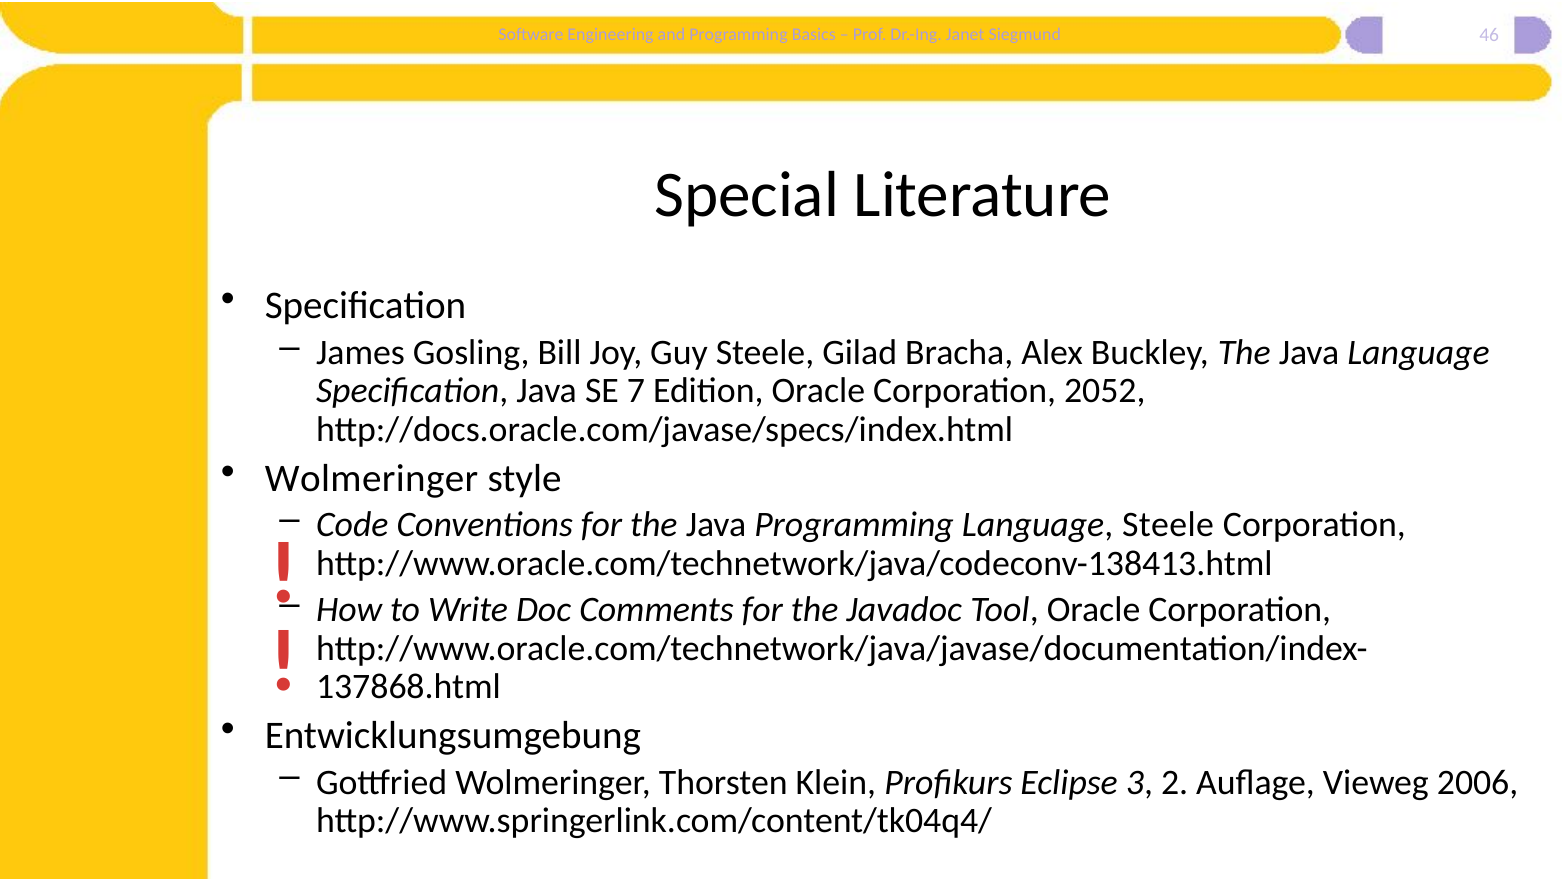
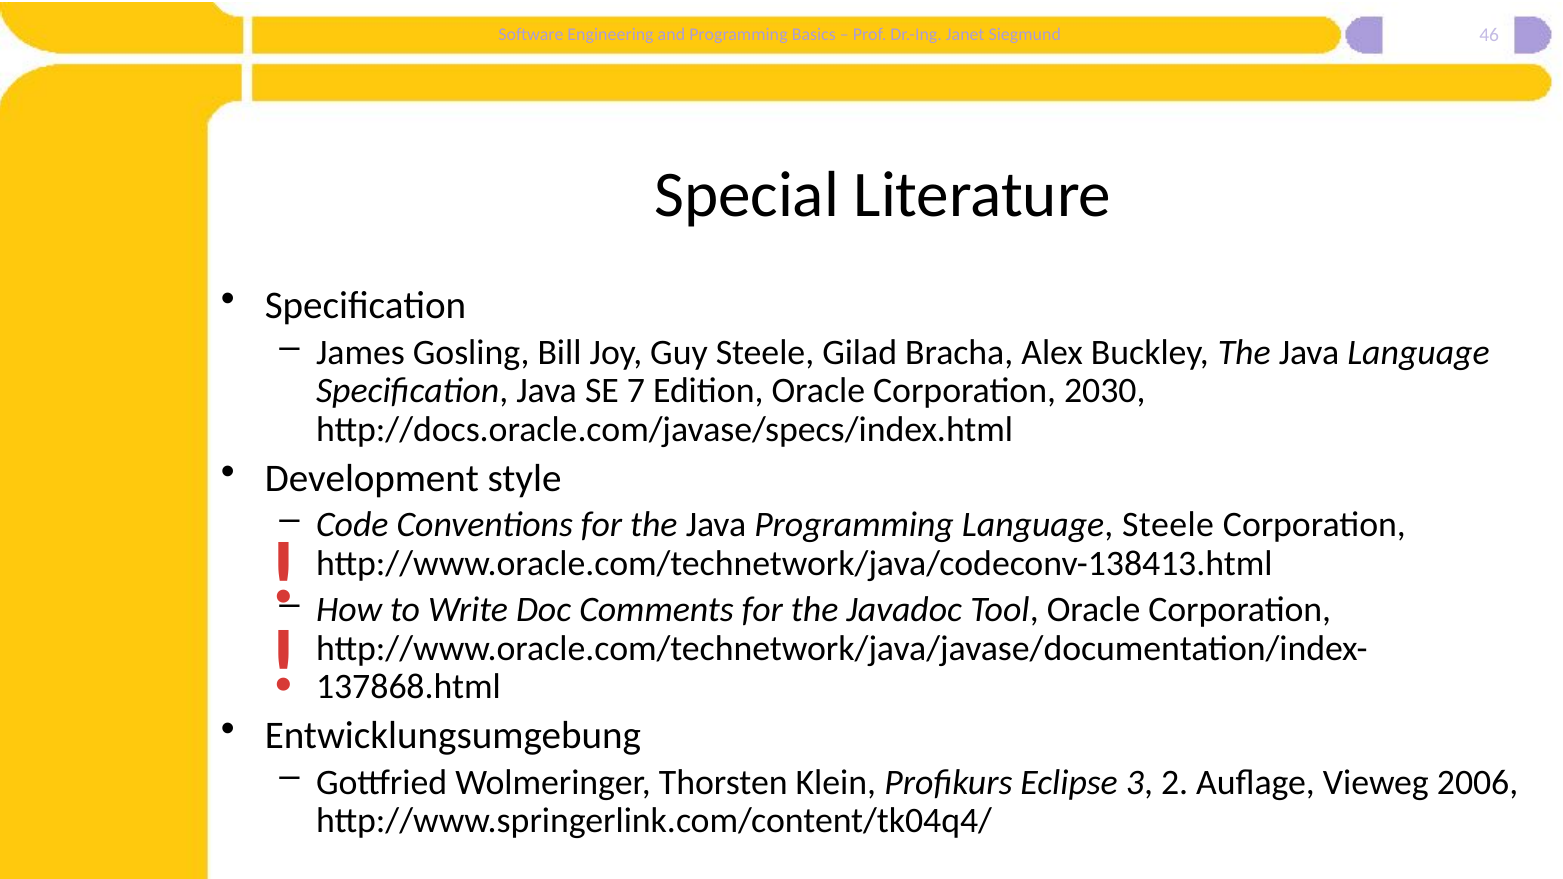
2052: 2052 -> 2030 (1105, 391)
Wolmeringer: Wolmeringer -> Development (372, 478)
